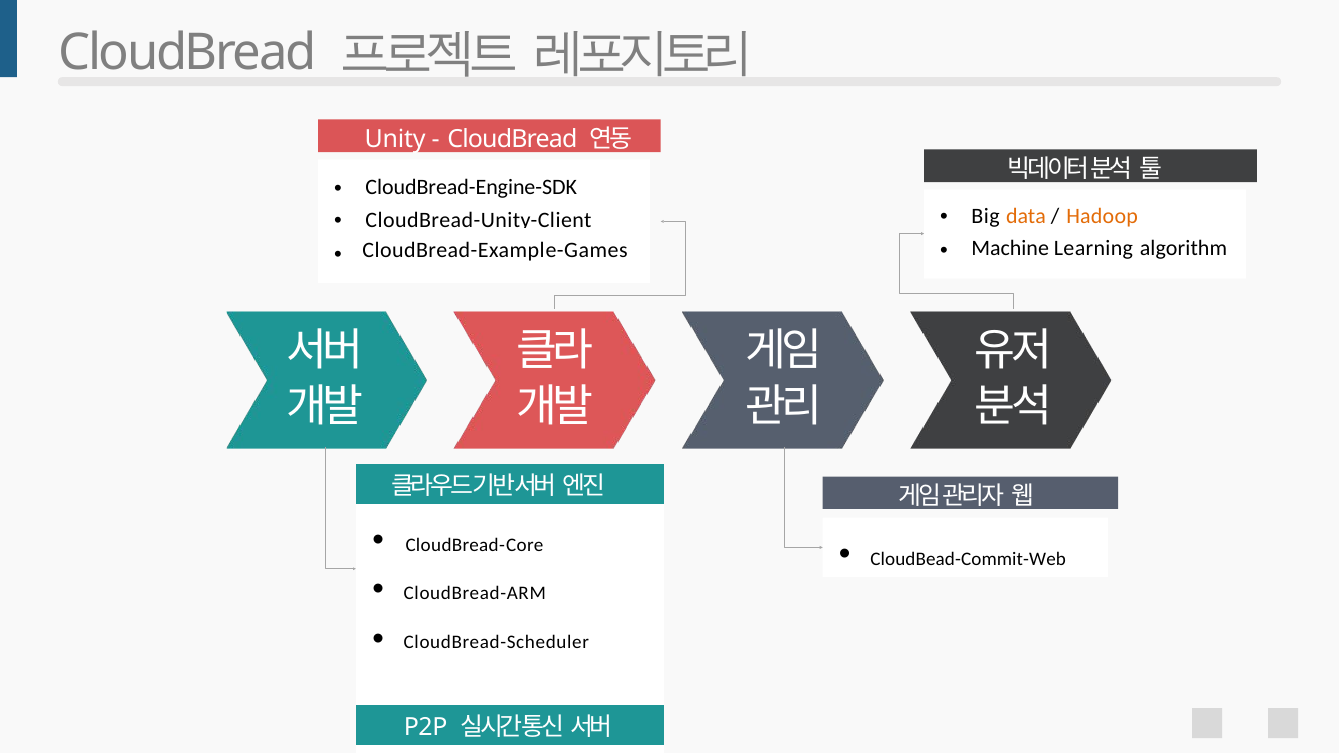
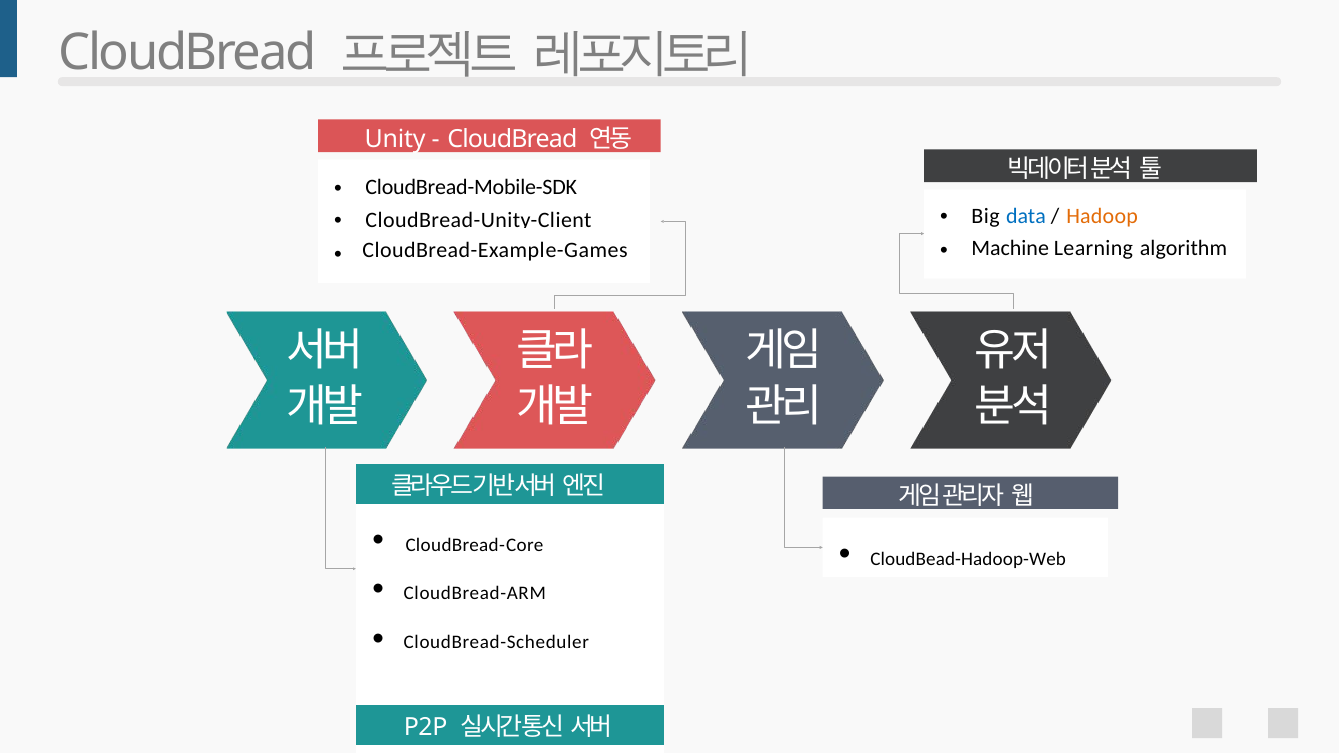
CloudBread-Engine-SDK: CloudBread-Engine-SDK -> CloudBread-Mobile-SDK (471, 187)
data colour: orange -> blue (1026, 216)
CloudBead-Commit-Web: CloudBead-Commit-Web -> CloudBead-Hadoop-Web (968, 559)
